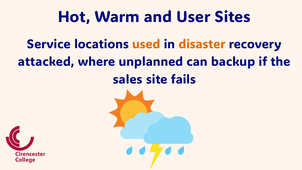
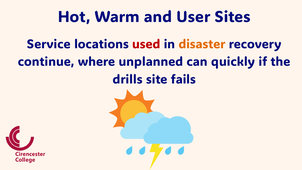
used colour: orange -> red (146, 44)
attacked: attacked -> continue (46, 62)
backup: backup -> quickly (233, 62)
sales: sales -> drills (128, 79)
